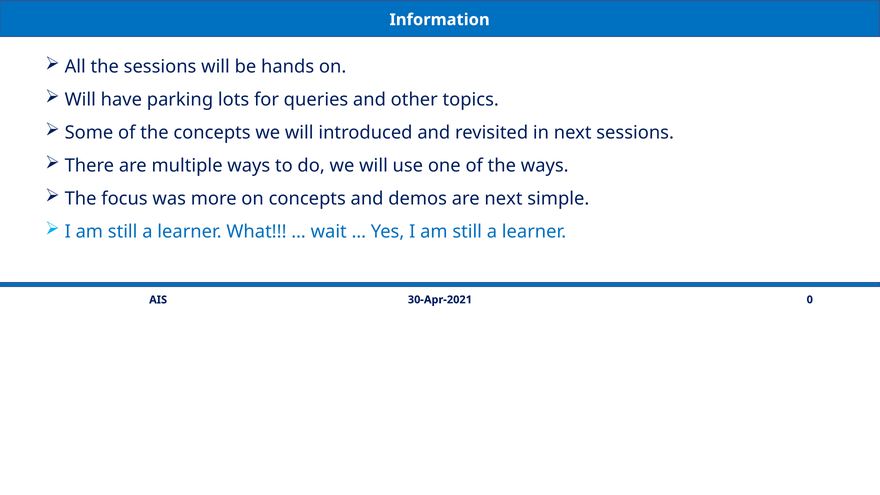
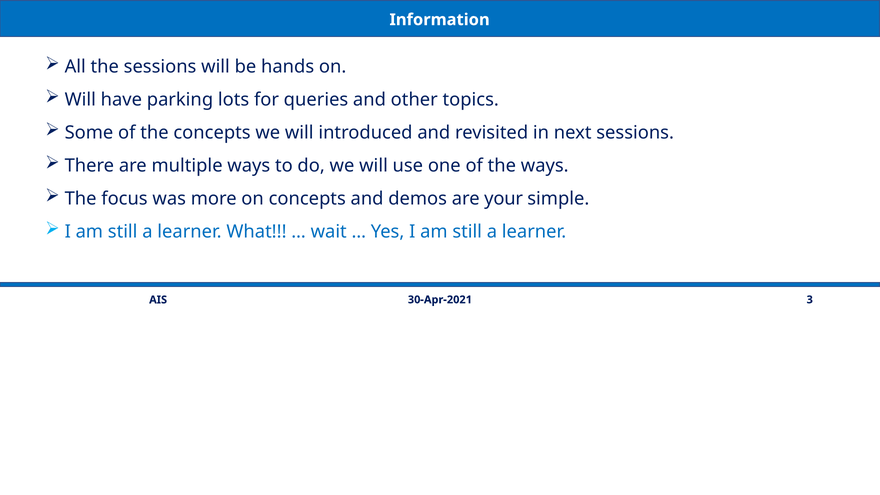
are next: next -> your (504, 199)
0: 0 -> 3 (810, 300)
